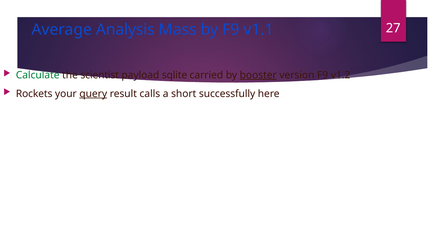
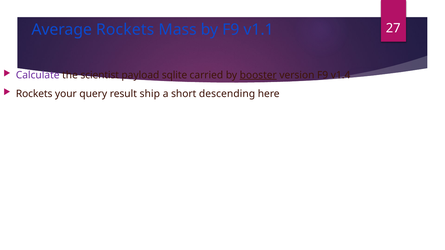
Average Analysis: Analysis -> Rockets (125, 30)
Calculate colour: green -> purple (38, 75)
v1.2: v1.2 -> v1.4 (341, 75)
query underline: present -> none (93, 94)
calls: calls -> ship (150, 94)
successfully: successfully -> descending (227, 94)
